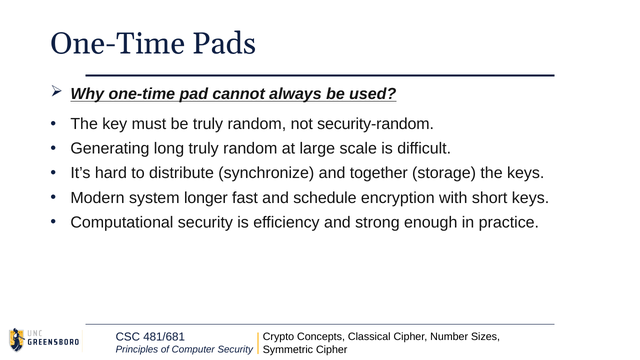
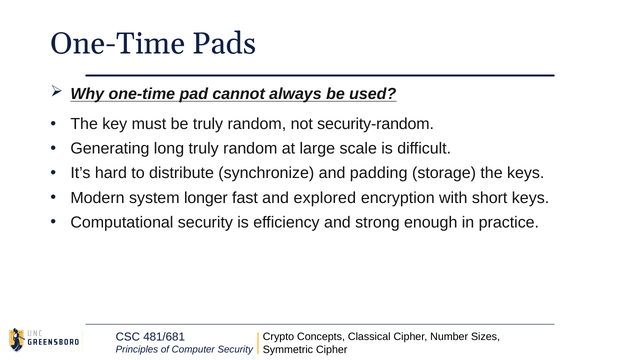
together: together -> padding (379, 173)
schedule: schedule -> explored (325, 198)
